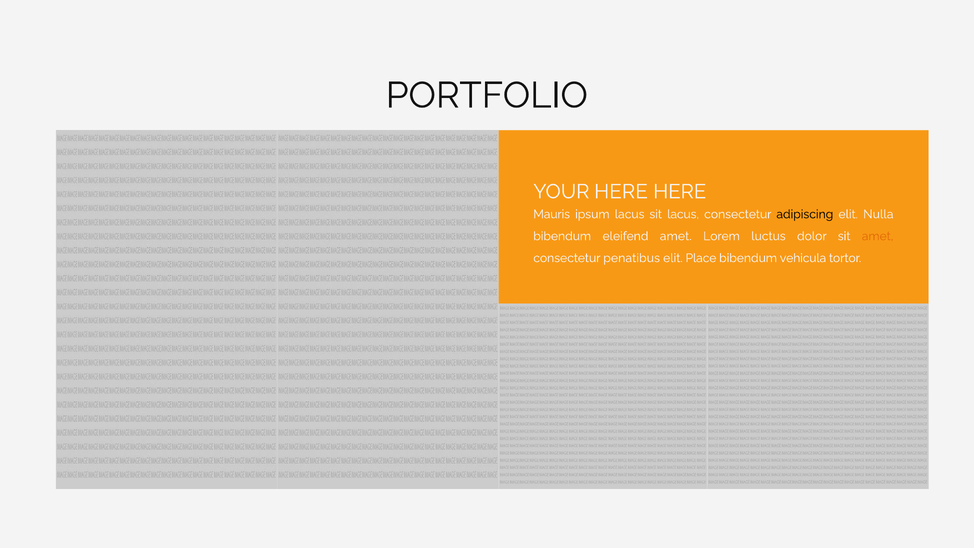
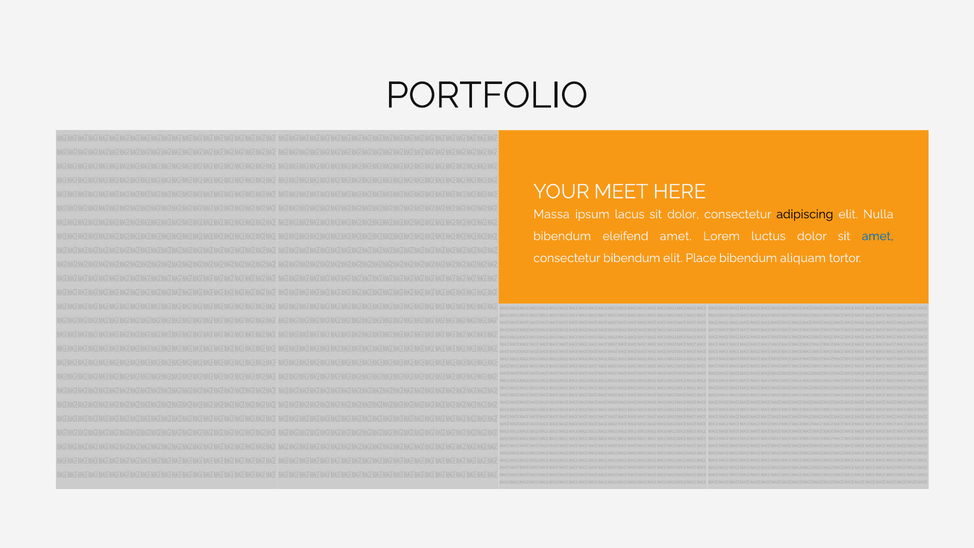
YOUR HERE: HERE -> MEET (621, 192)
Mauris: Mauris -> Massa (552, 214)
sit lacus: lacus -> dolor (683, 214)
amet colour: orange -> blue (878, 236)
consectetur penatibus: penatibus -> bibendum (632, 258)
vehicula: vehicula -> aliquam (803, 258)
